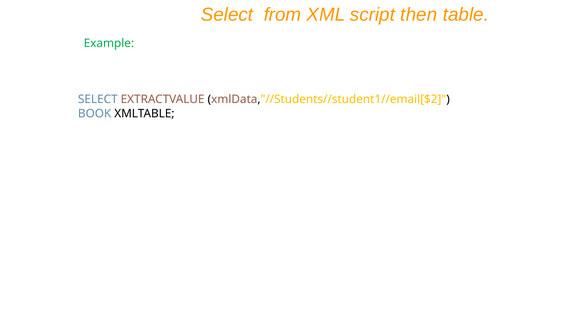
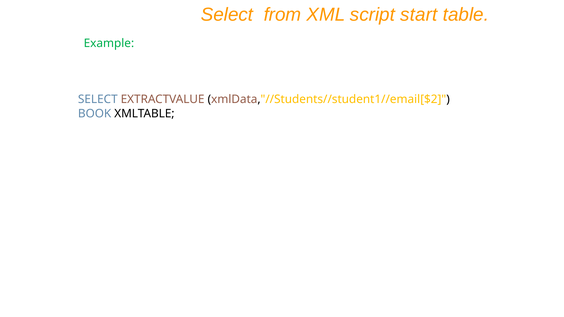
then: then -> start (419, 15)
